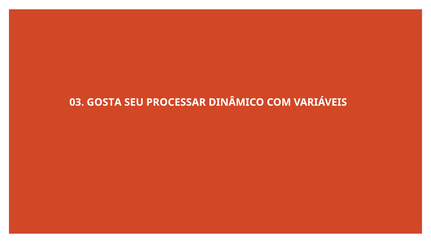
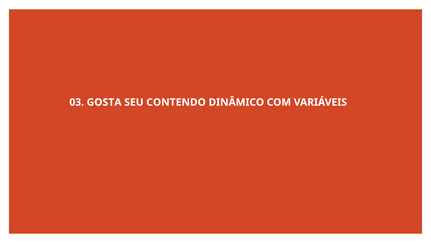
PROCESSAR: PROCESSAR -> CONTENDO (176, 102)
